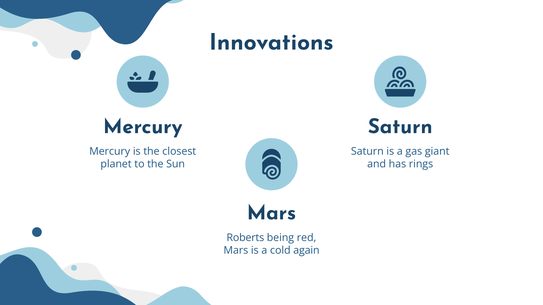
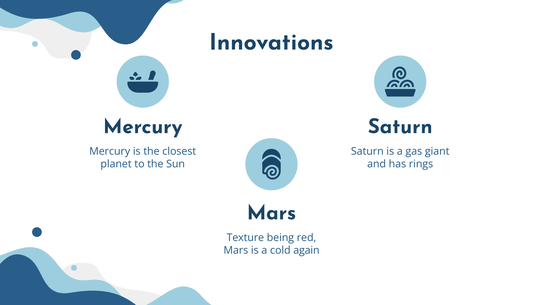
Roberts: Roberts -> Texture (245, 238)
